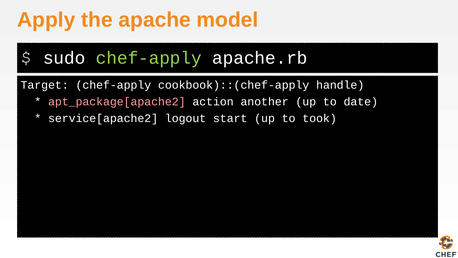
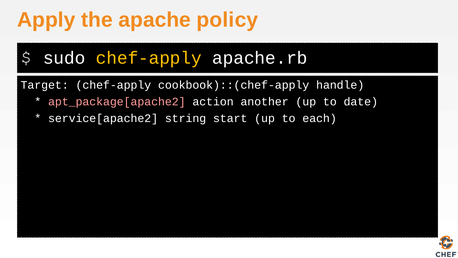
model: model -> policy (227, 20)
chef-apply colour: light green -> yellow (149, 58)
logout: logout -> string (186, 118)
took: took -> each (320, 118)
